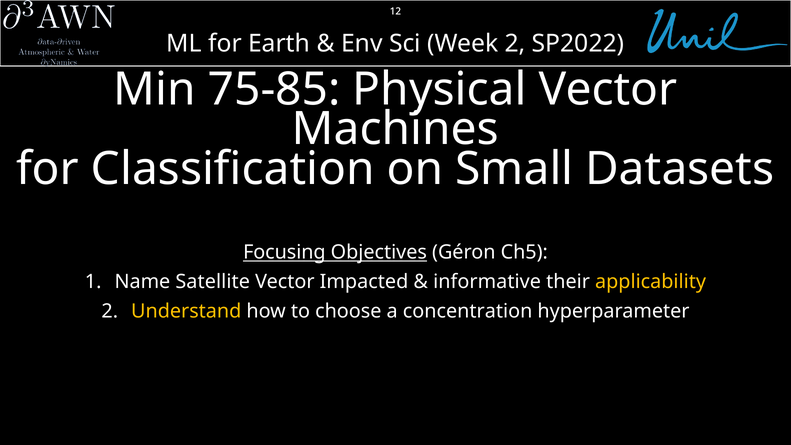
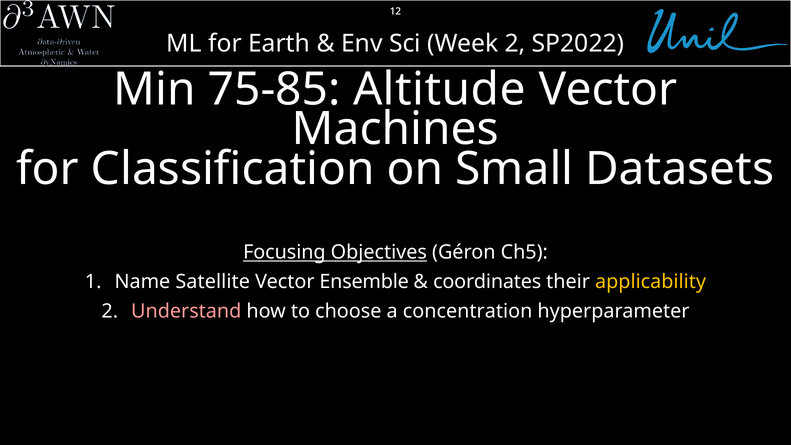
Physical: Physical -> Altitude (439, 89)
Impacted: Impacted -> Ensemble (364, 282)
informative: informative -> coordinates (487, 282)
Understand colour: yellow -> pink (186, 311)
